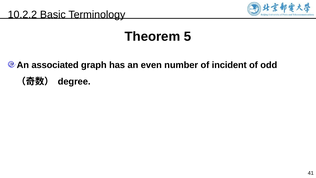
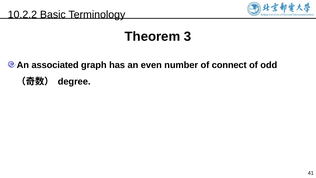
5: 5 -> 3 (188, 36)
incident: incident -> connect (229, 65)
